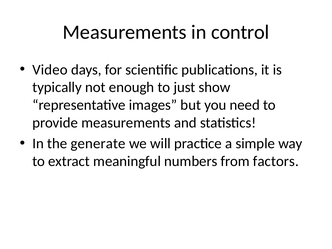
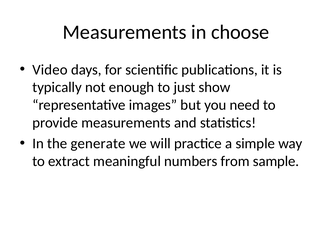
control: control -> choose (240, 32)
factors: factors -> sample (276, 161)
